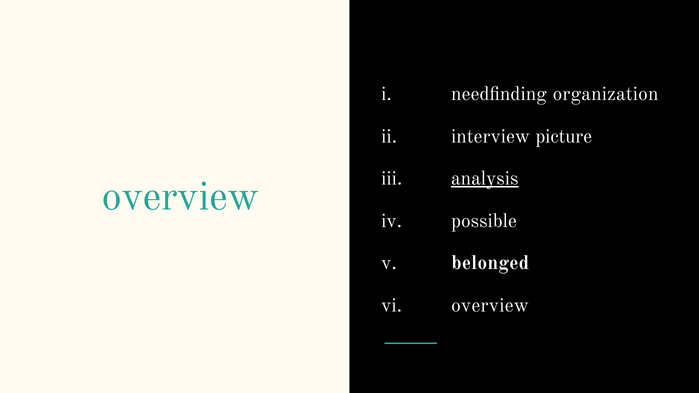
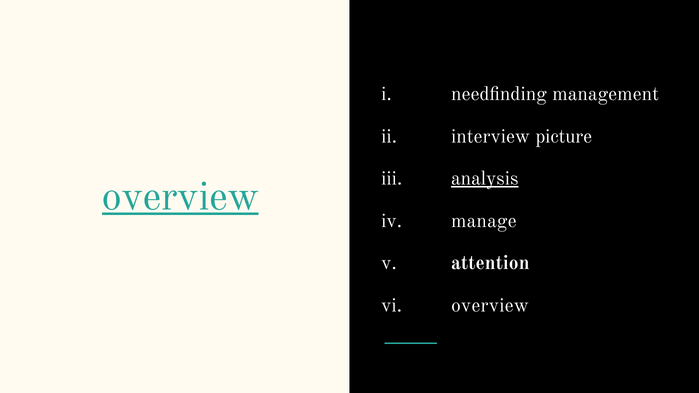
organization: organization -> management (606, 94)
overview underline: none -> present (181, 196)
possible: possible -> manage (484, 221)
belonged: belonged -> attention (490, 263)
